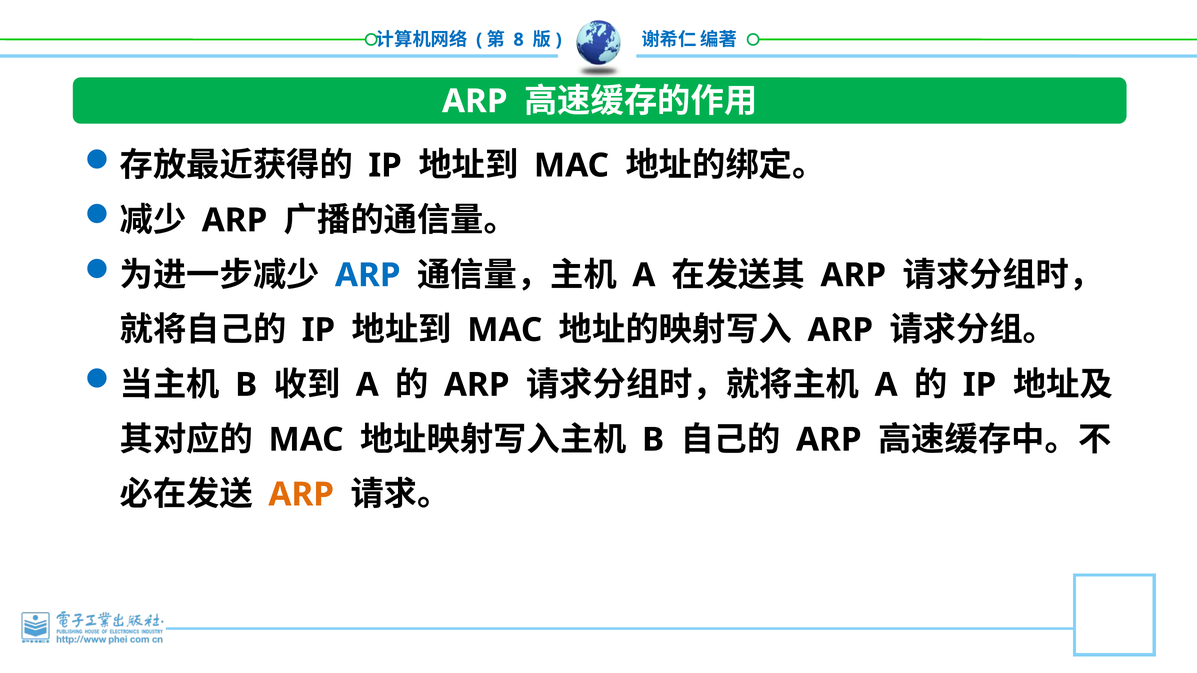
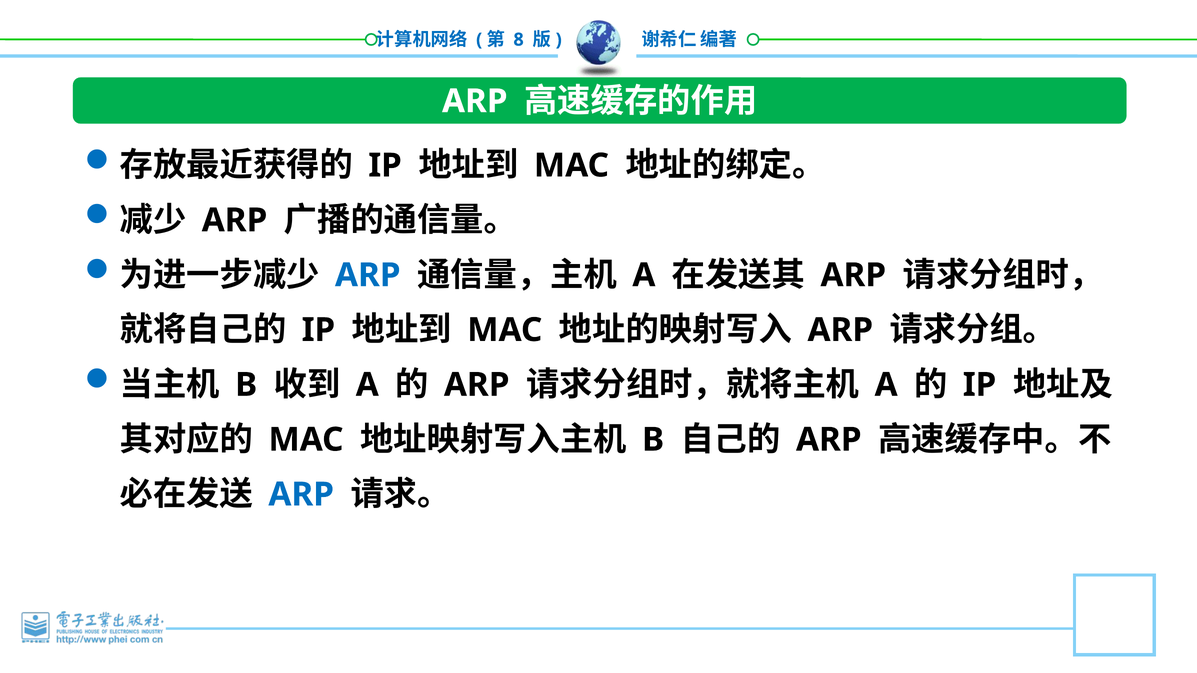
ARP colour: orange -> blue (301, 495)
